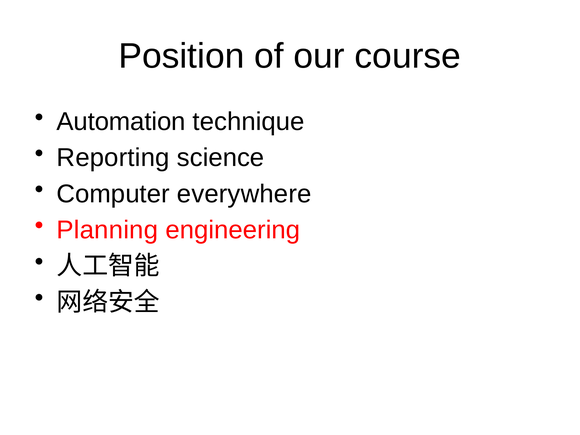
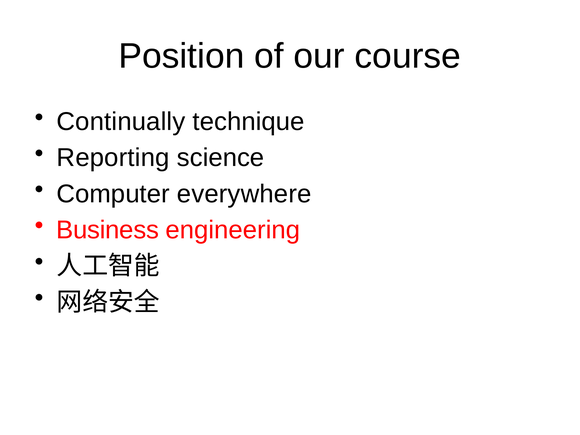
Automation: Automation -> Continually (121, 122)
Planning: Planning -> Business (108, 230)
